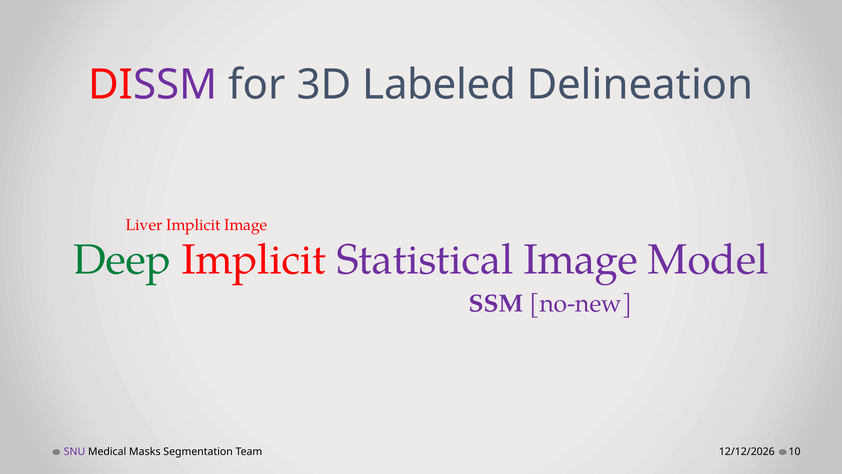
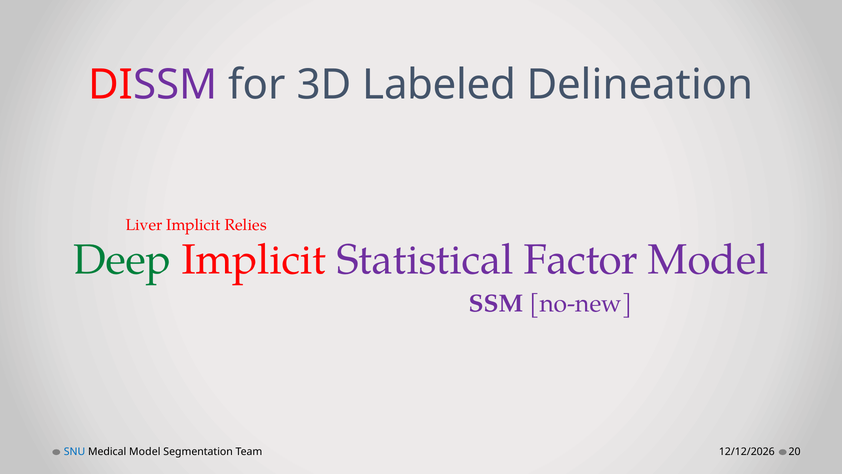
Implicit Image: Image -> Relies (246, 225)
Statistical Image: Image -> Factor (581, 260)
SNU colour: purple -> blue (75, 451)
Medical Masks: Masks -> Model (145, 451)
10: 10 -> 20 (795, 451)
